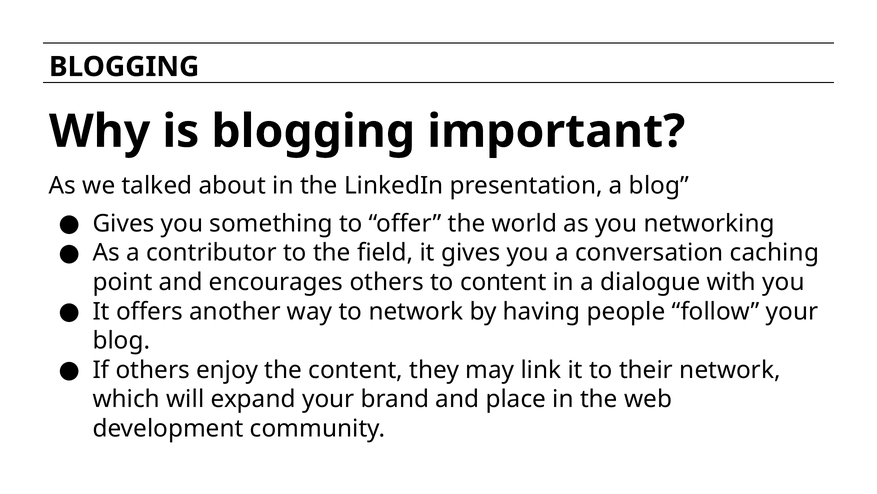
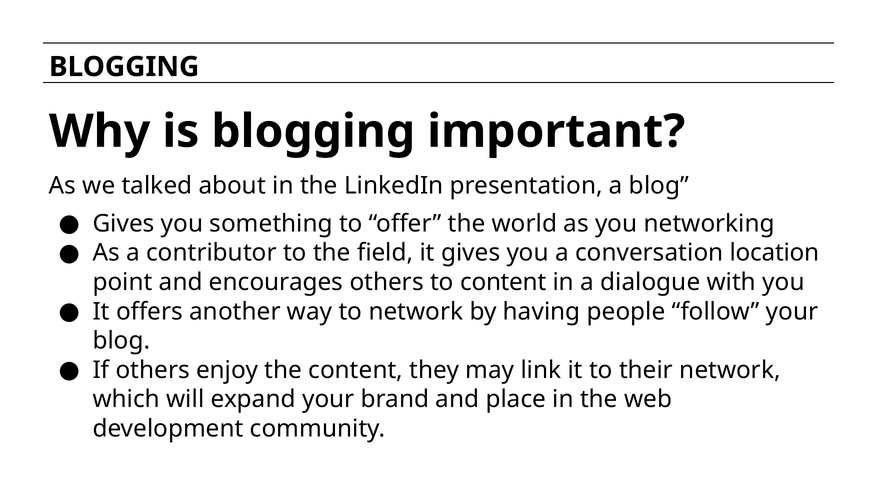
caching: caching -> location (775, 253)
